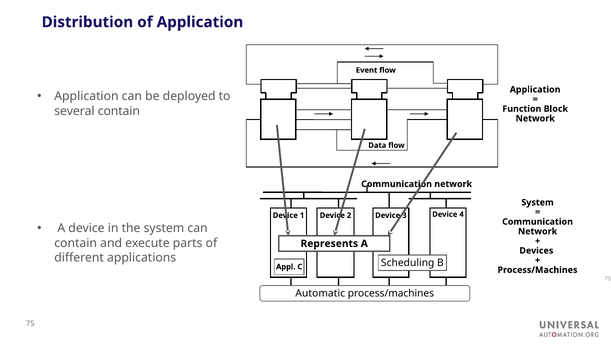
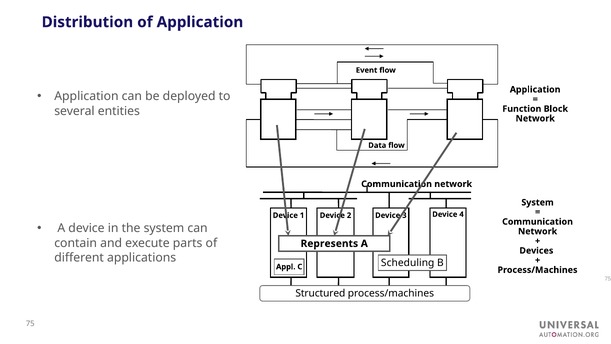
several contain: contain -> entities (119, 111)
Automatic: Automatic -> Structured (320, 293)
